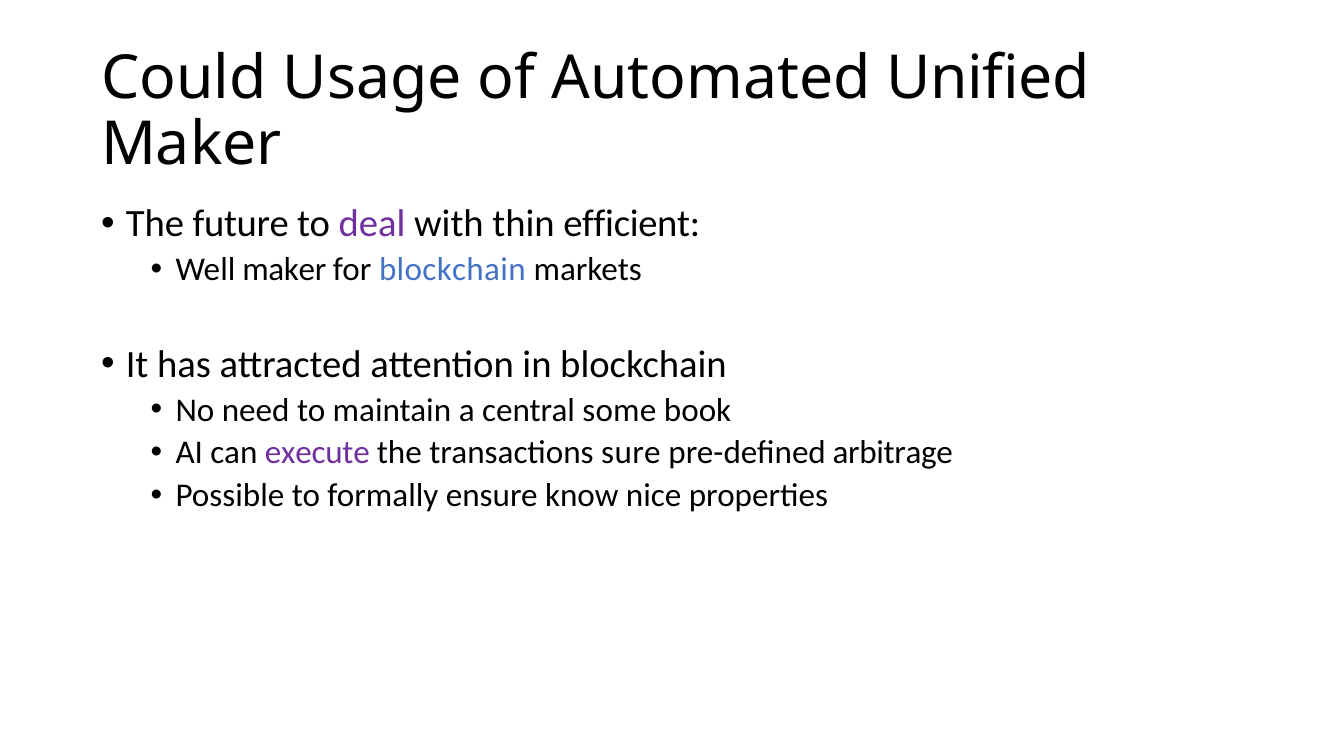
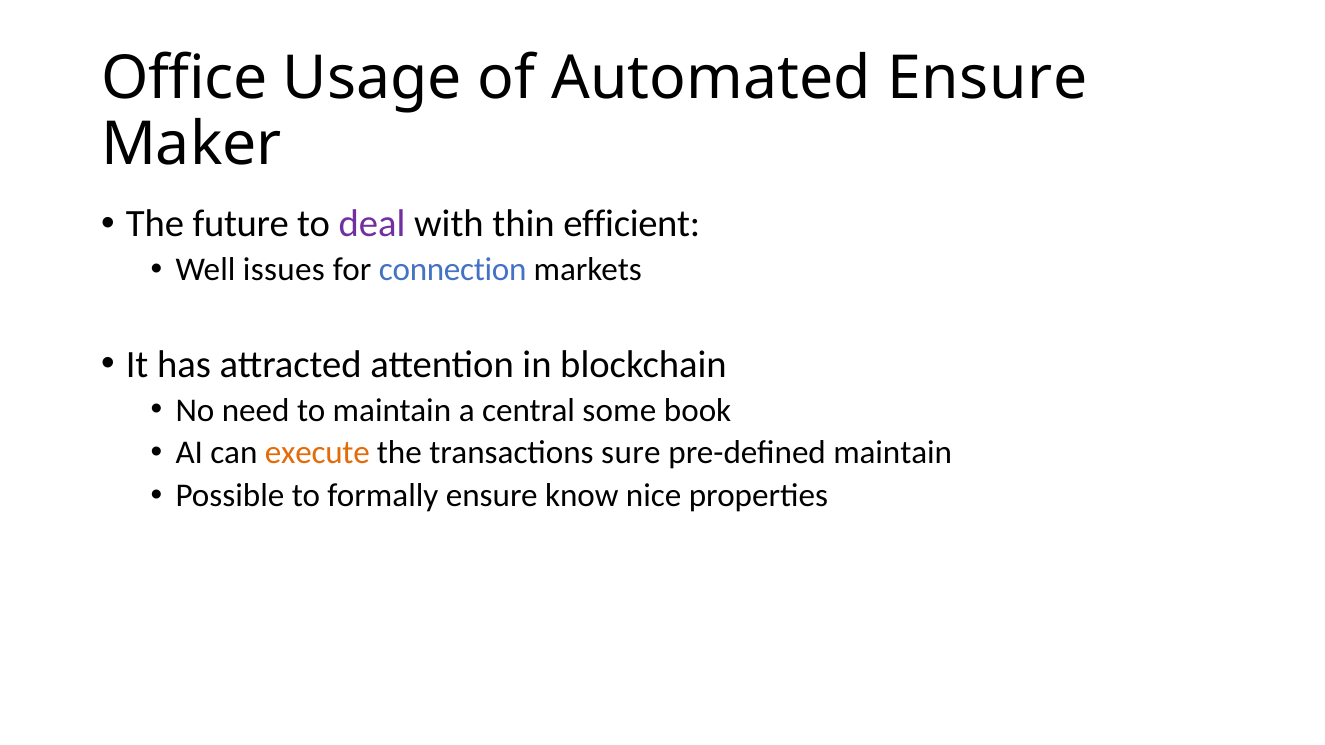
Could: Could -> Office (184, 79)
Automated Unified: Unified -> Ensure (987, 79)
Well maker: maker -> issues (284, 270)
for blockchain: blockchain -> connection (453, 270)
execute colour: purple -> orange (317, 453)
pre-defined arbitrage: arbitrage -> maintain (893, 453)
